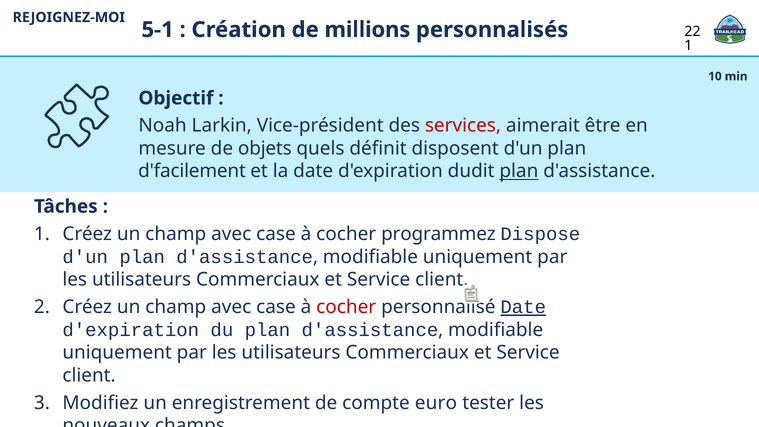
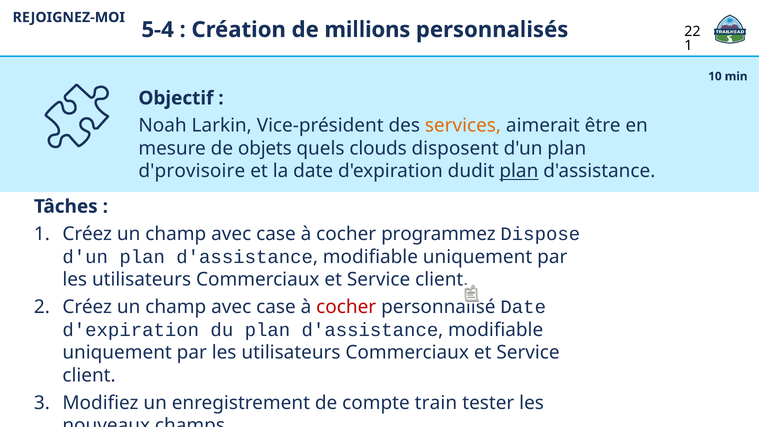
5-1: 5-1 -> 5-4 (158, 30)
services colour: red -> orange (463, 126)
définit: définit -> clouds (378, 148)
d'facilement: d'facilement -> d'provisoire (192, 171)
Date underline: present -> none (523, 307)
euro: euro -> train (436, 403)
